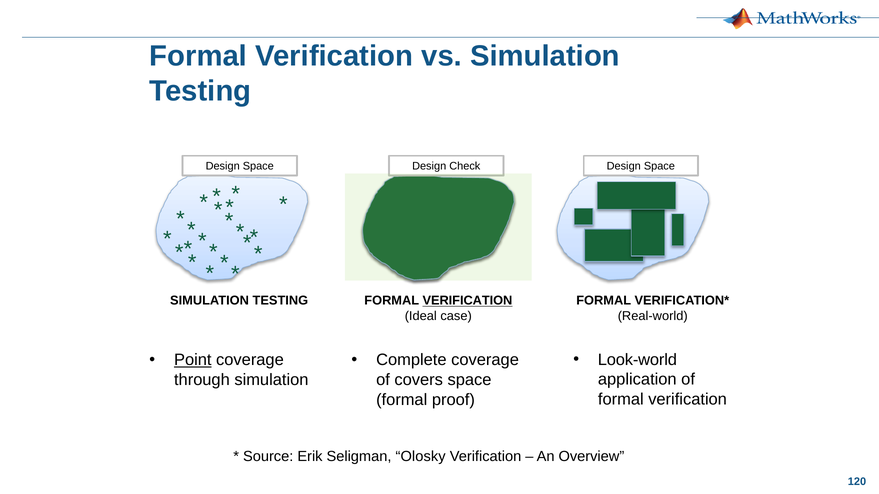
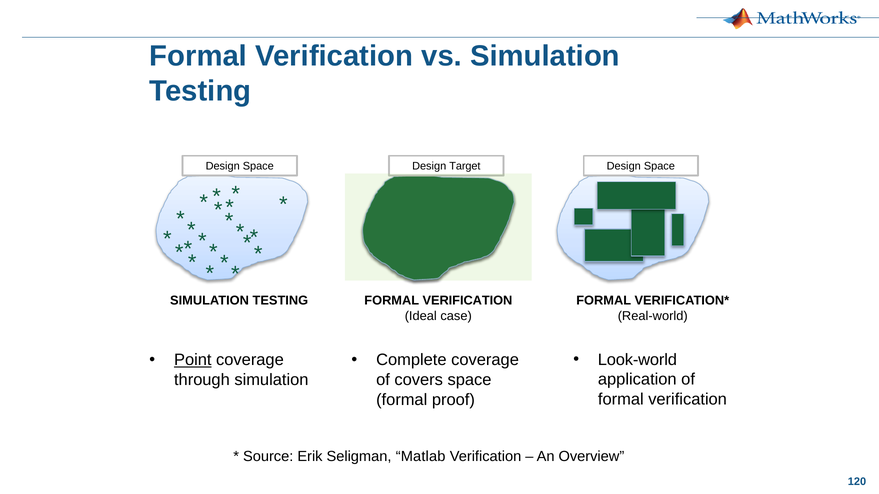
Check: Check -> Target (465, 167)
VERIFICATION underline: present -> none (467, 301)
Olosky: Olosky -> Matlab (421, 457)
